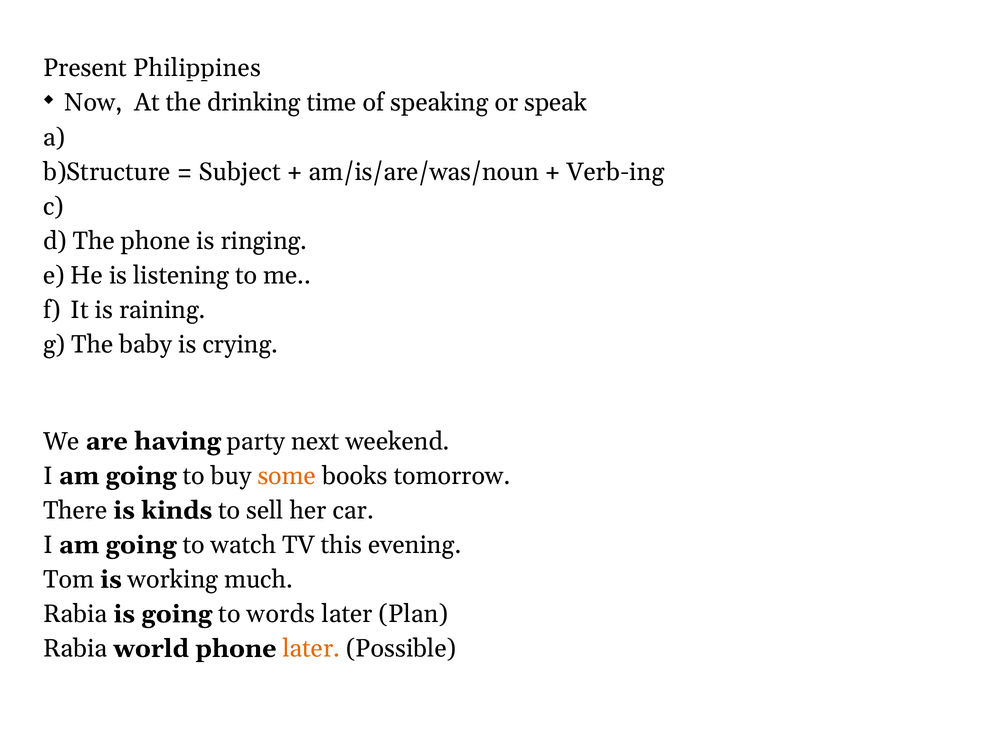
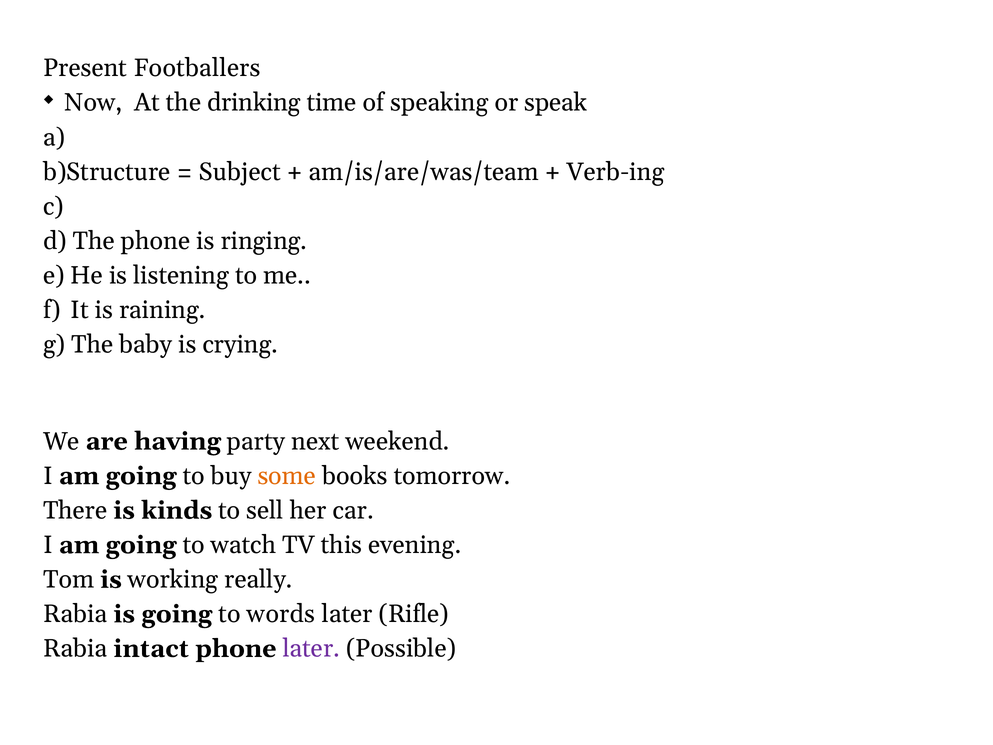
Philippines: Philippines -> Footballers (197, 68)
am/is/are/was/noun: am/is/are/was/noun -> am/is/are/was/team (424, 172)
much: much -> really (258, 579)
Plan: Plan -> Rifle (414, 614)
world: world -> intact (151, 648)
later colour: orange -> purple (311, 648)
